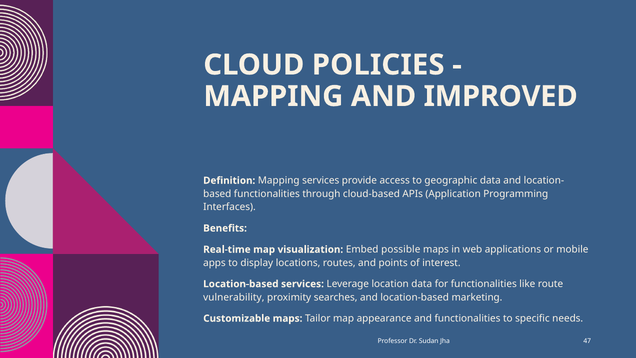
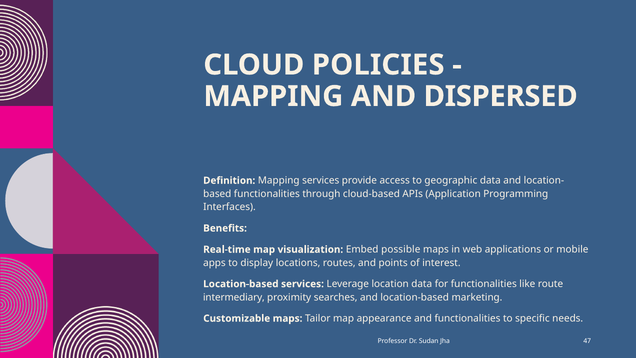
IMPROVED: IMPROVED -> DISPERSED (501, 96)
vulnerability: vulnerability -> intermediary (234, 297)
